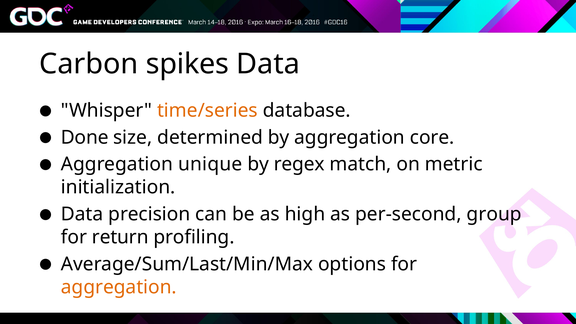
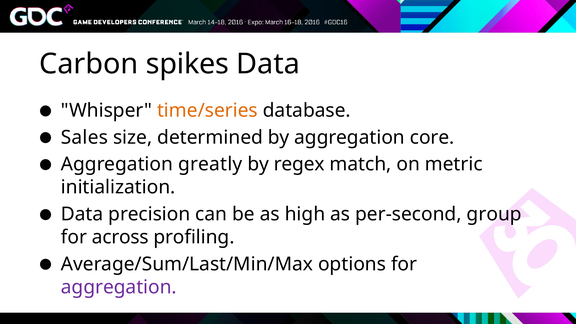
Done: Done -> Sales (84, 137)
unique: unique -> greatly (210, 164)
return: return -> across (120, 237)
aggregation colour: orange -> purple (119, 287)
